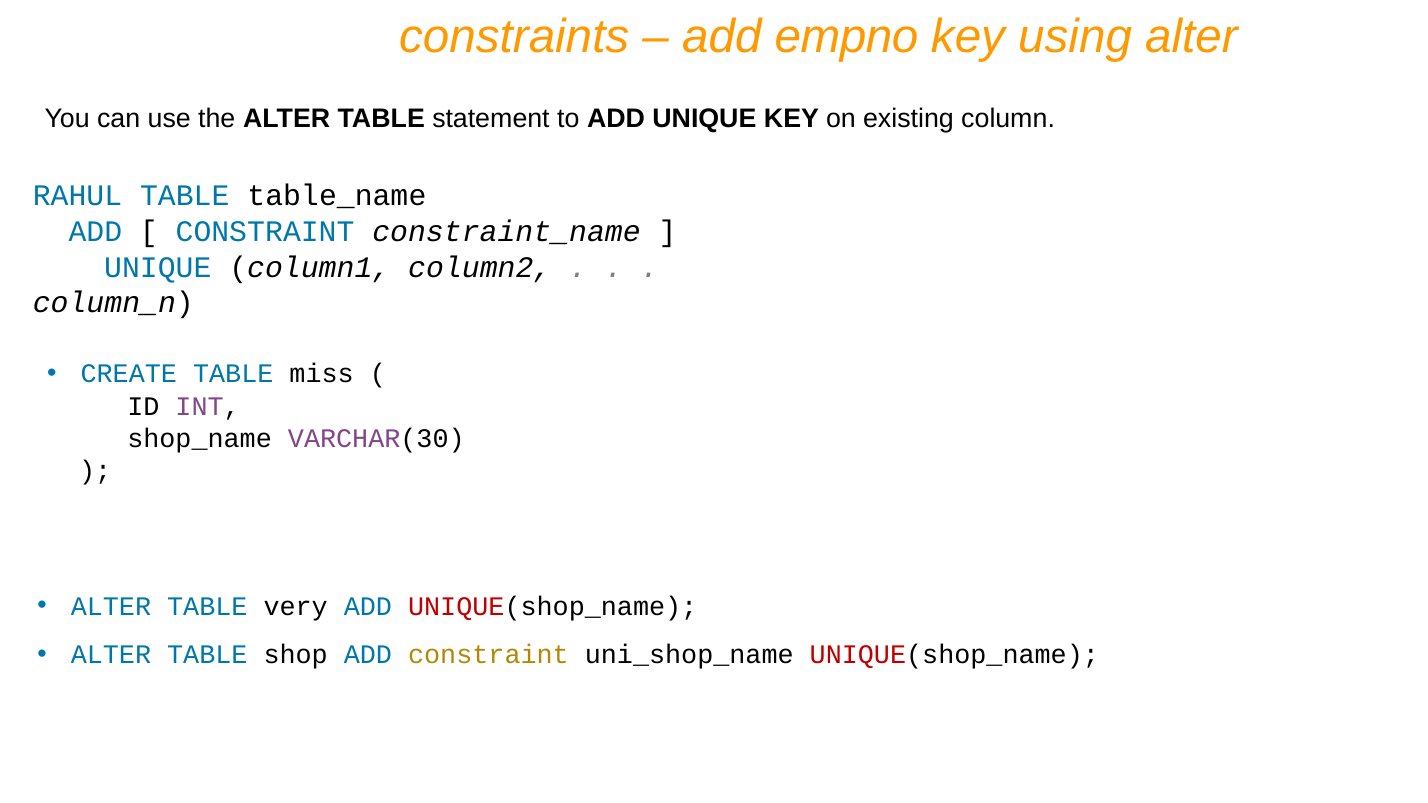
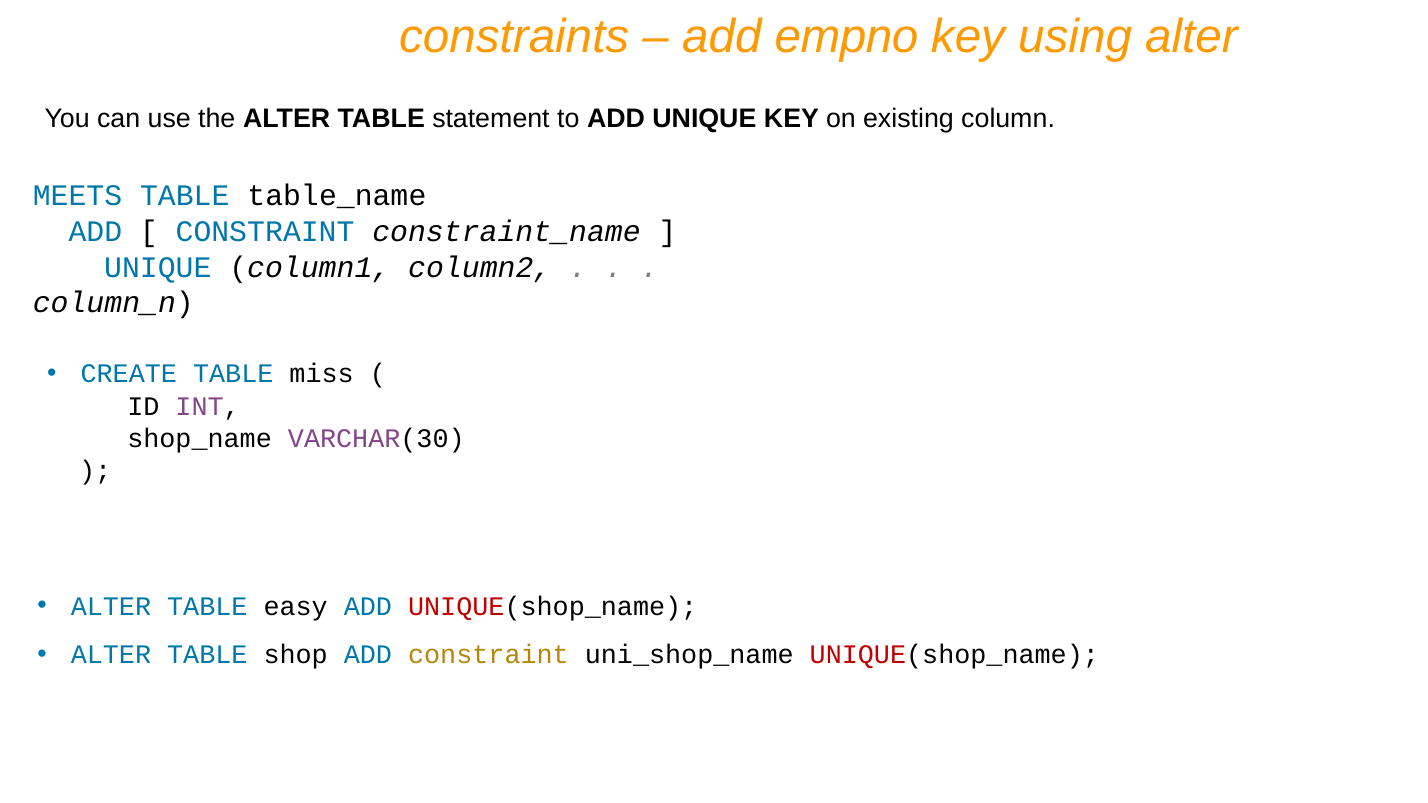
RAHUL: RAHUL -> MEETS (78, 196)
very: very -> easy (296, 607)
